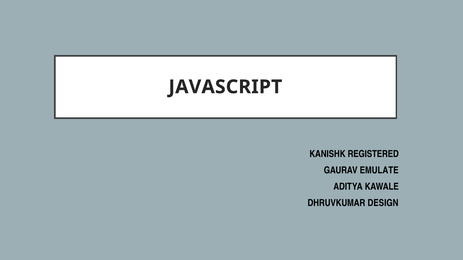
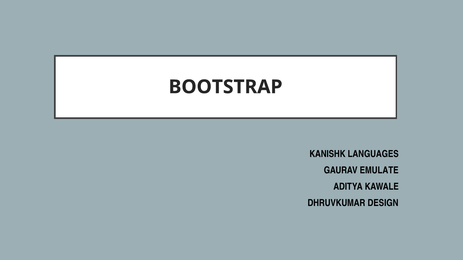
JAVASCRIPT: JAVASCRIPT -> BOOTSTRAP (226, 87)
REGISTERED: REGISTERED -> LANGUAGES (373, 154)
